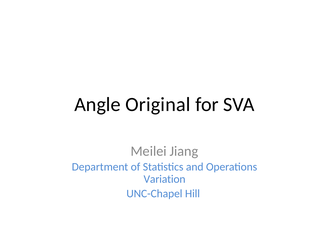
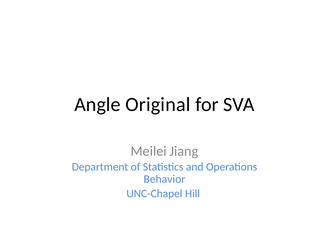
Variation: Variation -> Behavior (164, 179)
